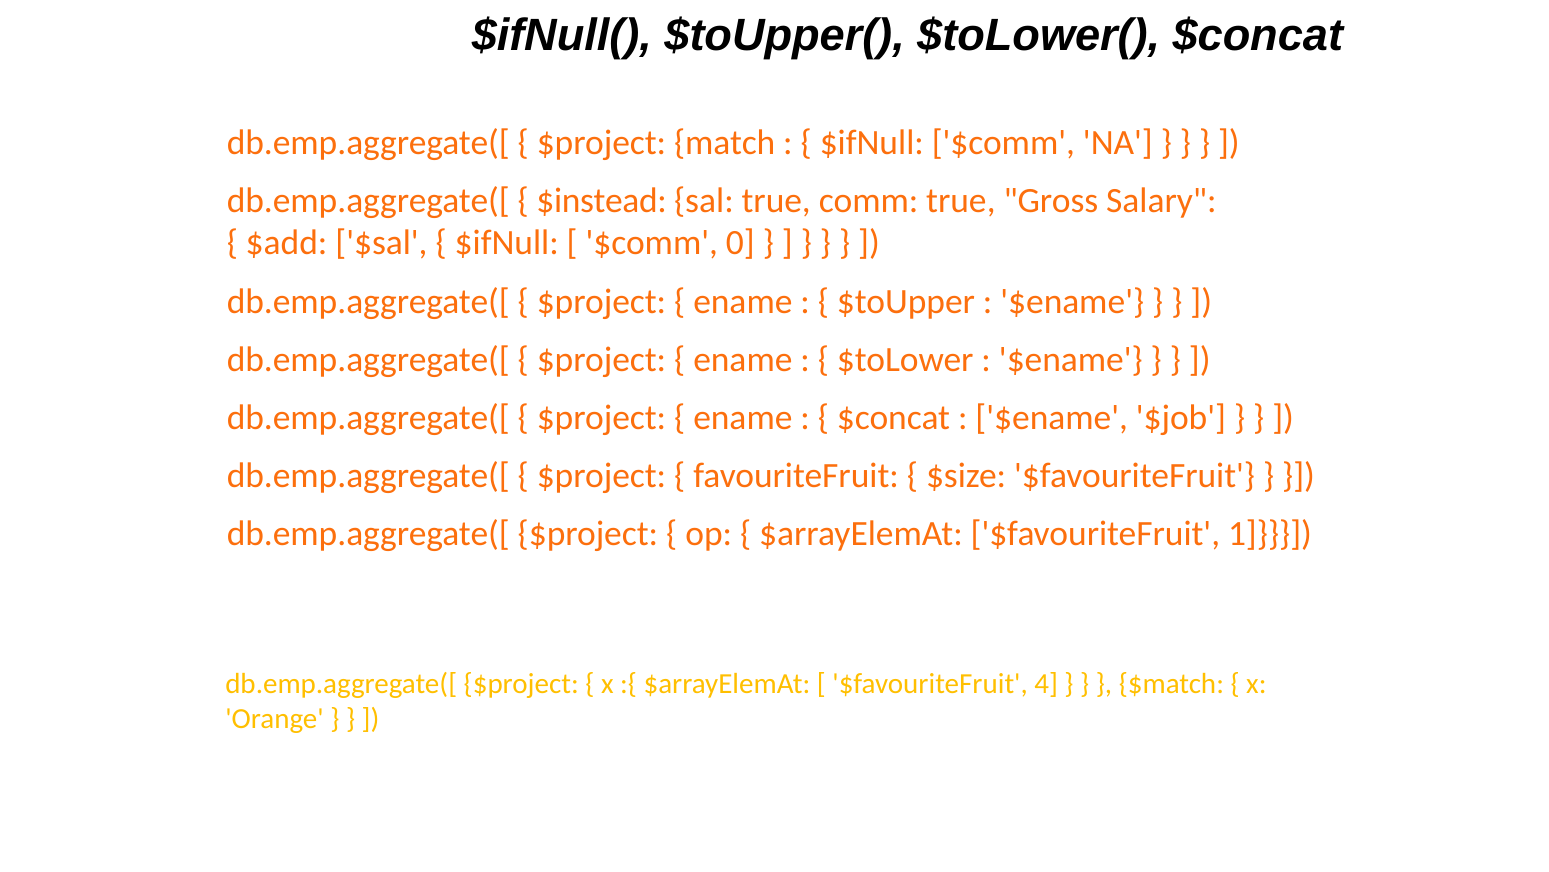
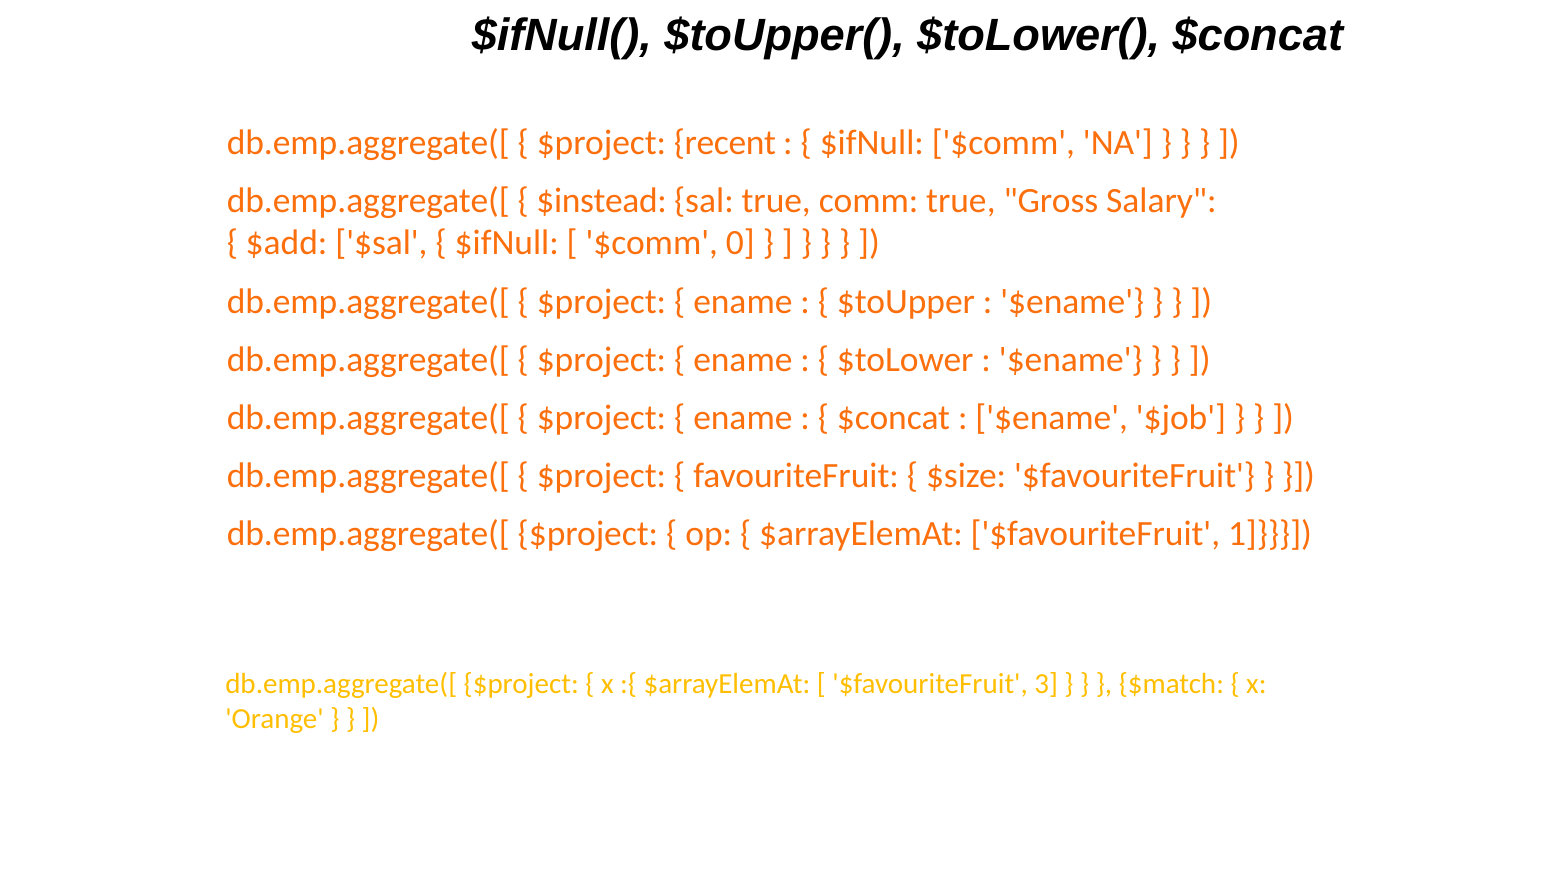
match: match -> recent (725, 142)
4: 4 -> 3 (1046, 684)
